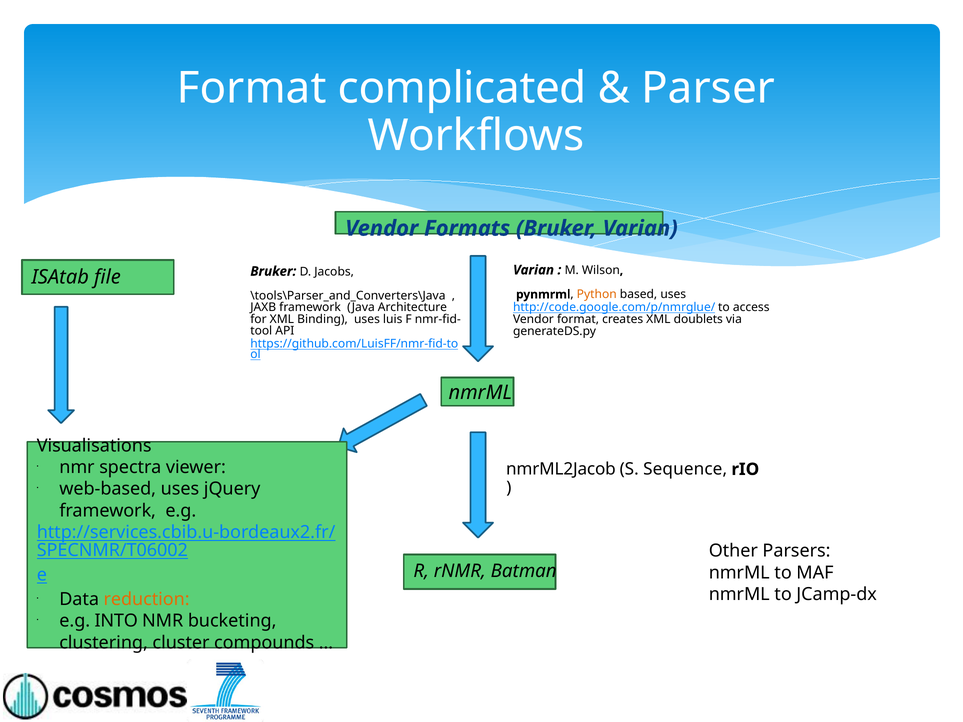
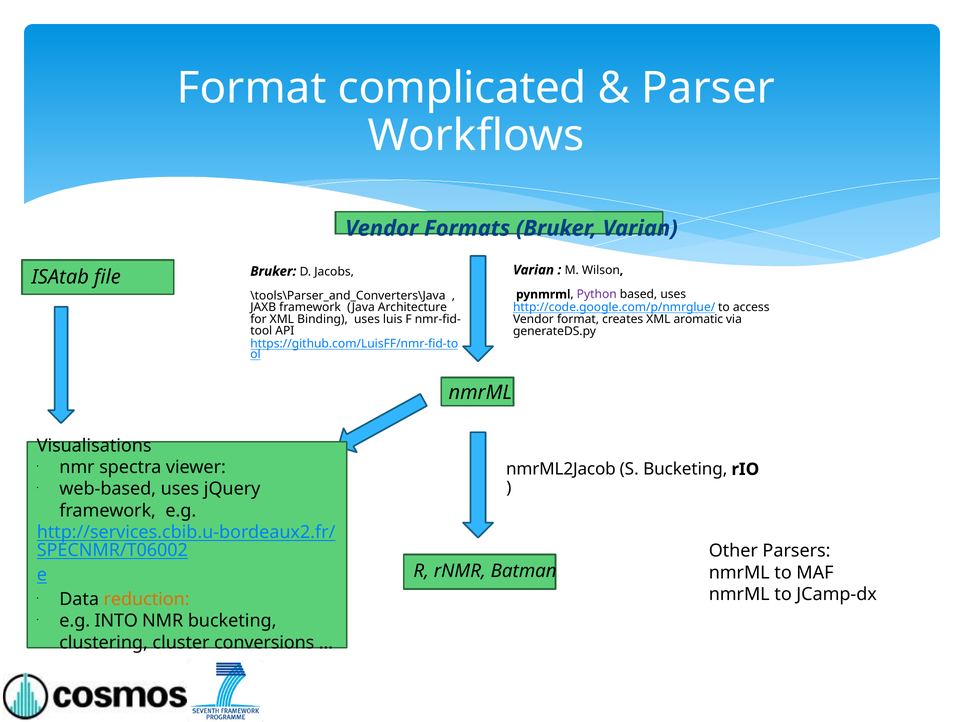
Python colour: orange -> purple (597, 295)
doublets: doublets -> aromatic (698, 319)
S Sequence: Sequence -> Bucketing (685, 469)
compounds: compounds -> conversions (264, 643)
